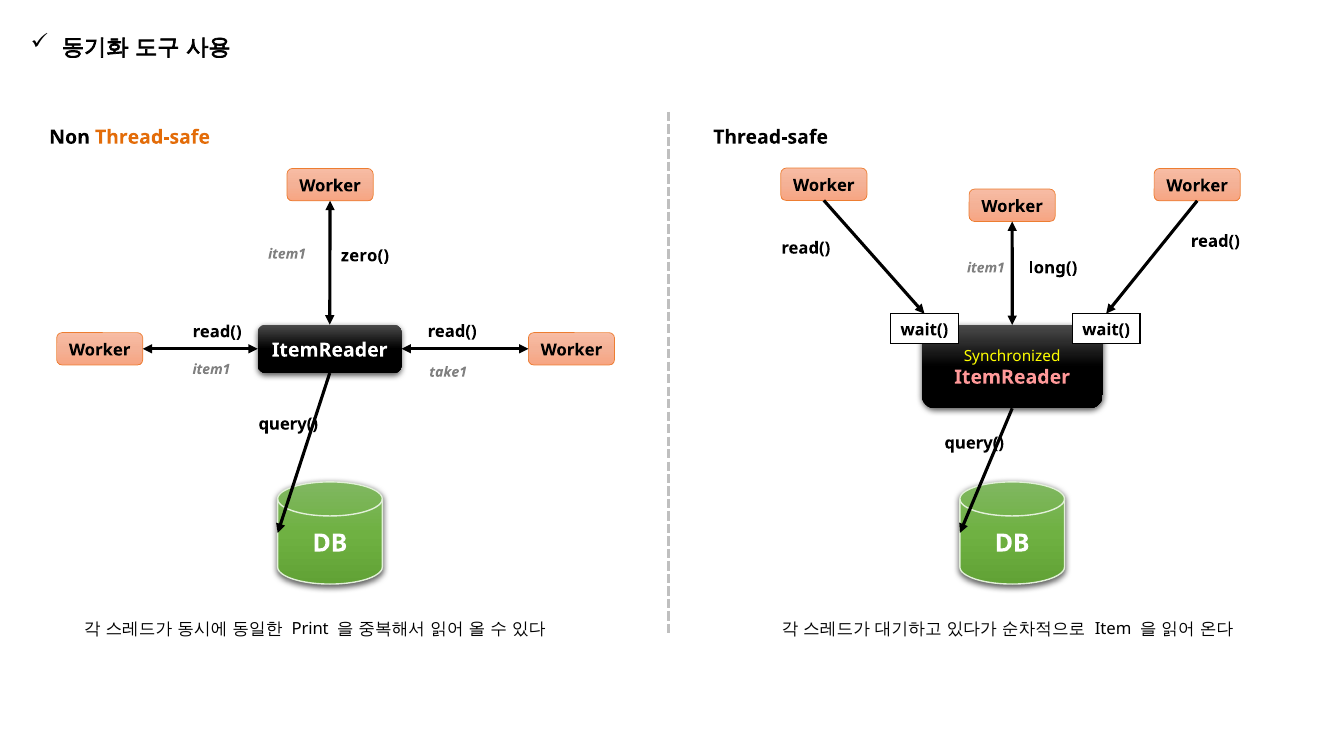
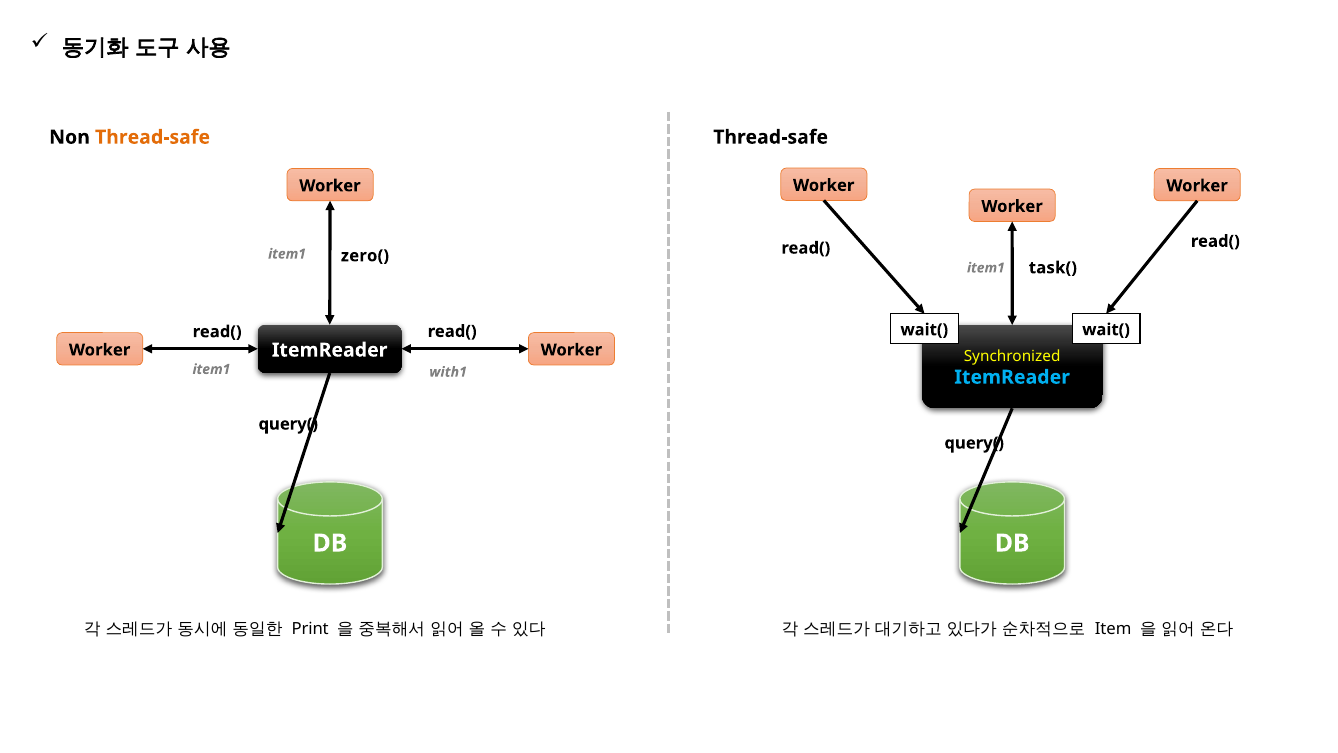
long(: long( -> task( (1053, 268)
take1: take1 -> with1 (448, 372)
ItemReader colour: pink -> light blue (1012, 377)
